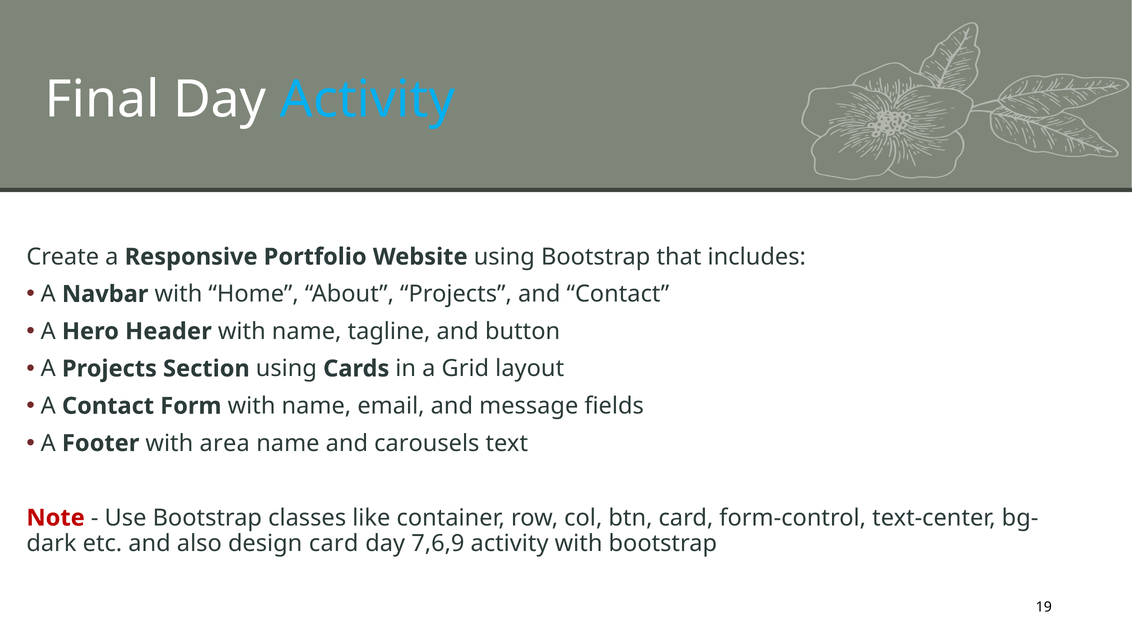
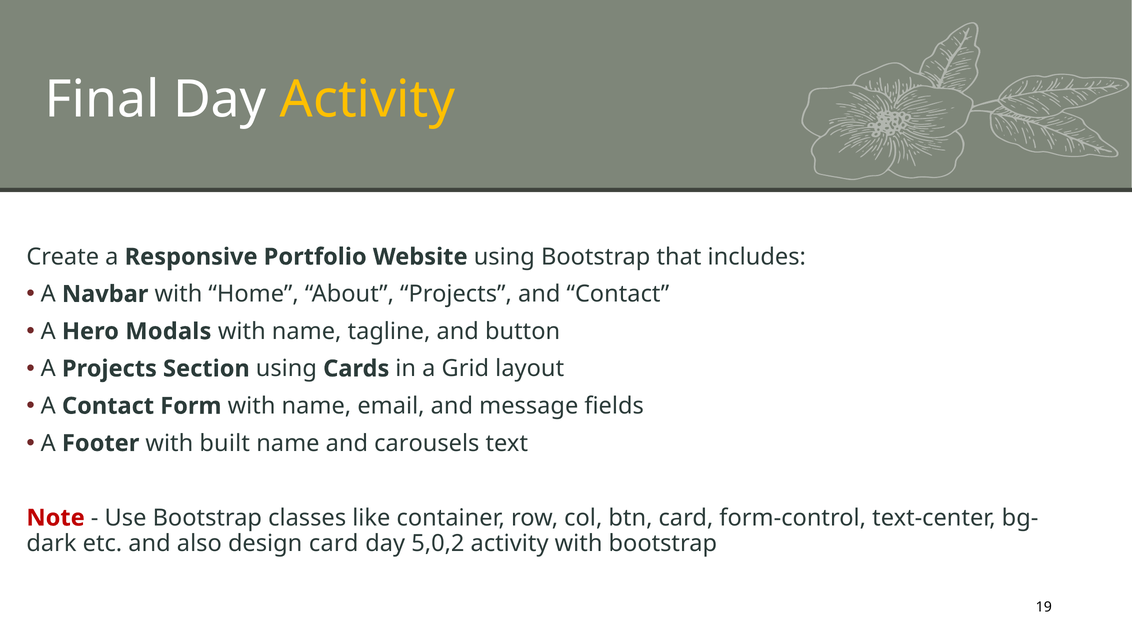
Activity colour: light blue -> yellow (368, 99)
Header: Header -> Modals (168, 331)
area: area -> built (225, 443)
7,6,9: 7,6,9 -> 5,0,2 (438, 543)
